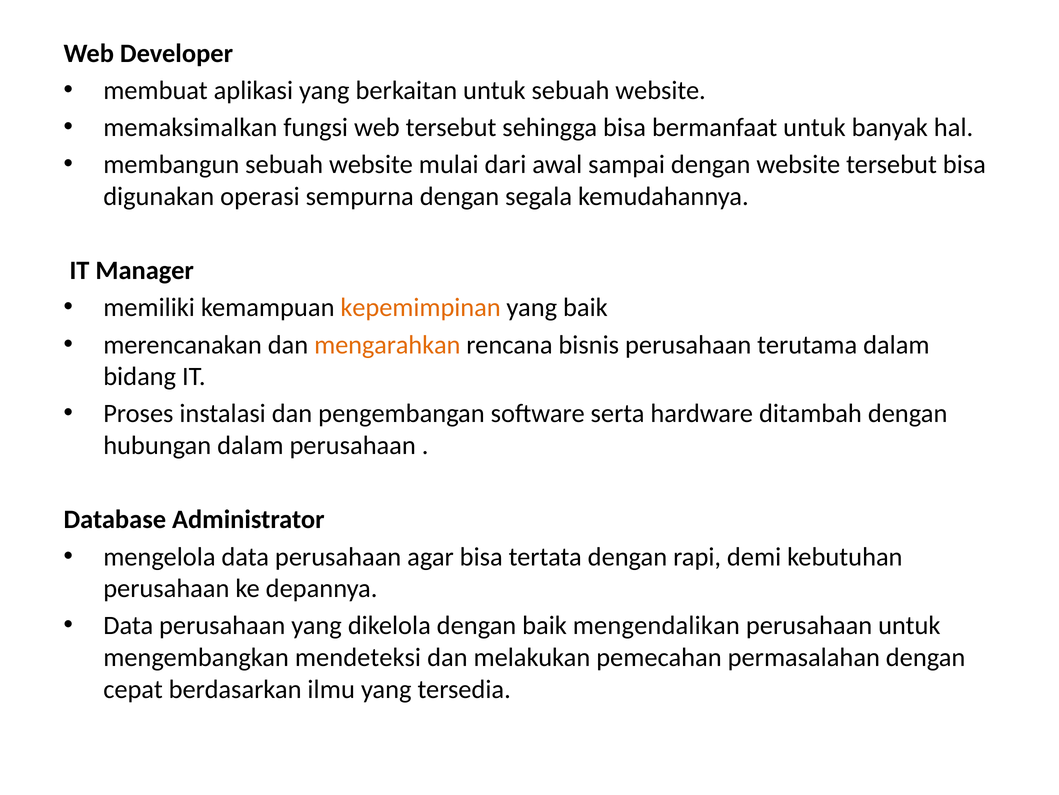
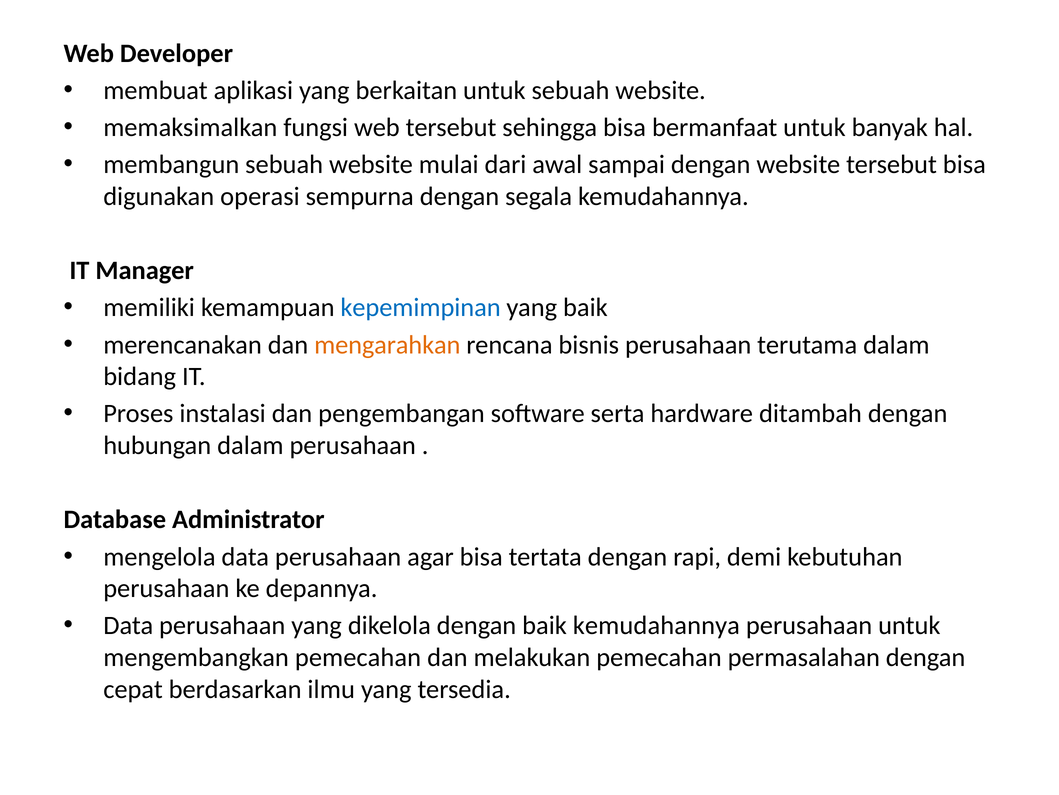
kepemimpinan colour: orange -> blue (421, 307)
baik mengendalikan: mengendalikan -> kemudahannya (656, 625)
mengembangkan mendeteksi: mendeteksi -> pemecahan (358, 657)
